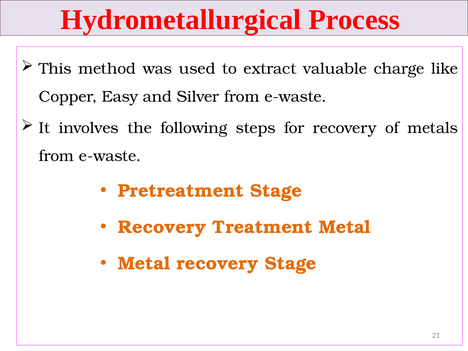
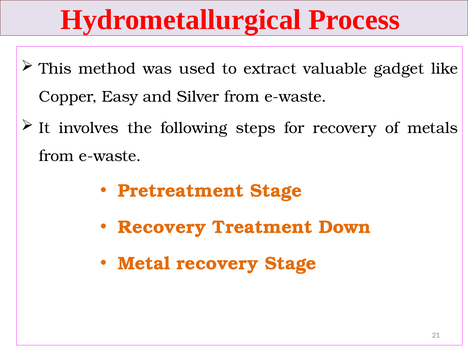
charge: charge -> gadget (399, 69)
Treatment Metal: Metal -> Down (345, 227)
